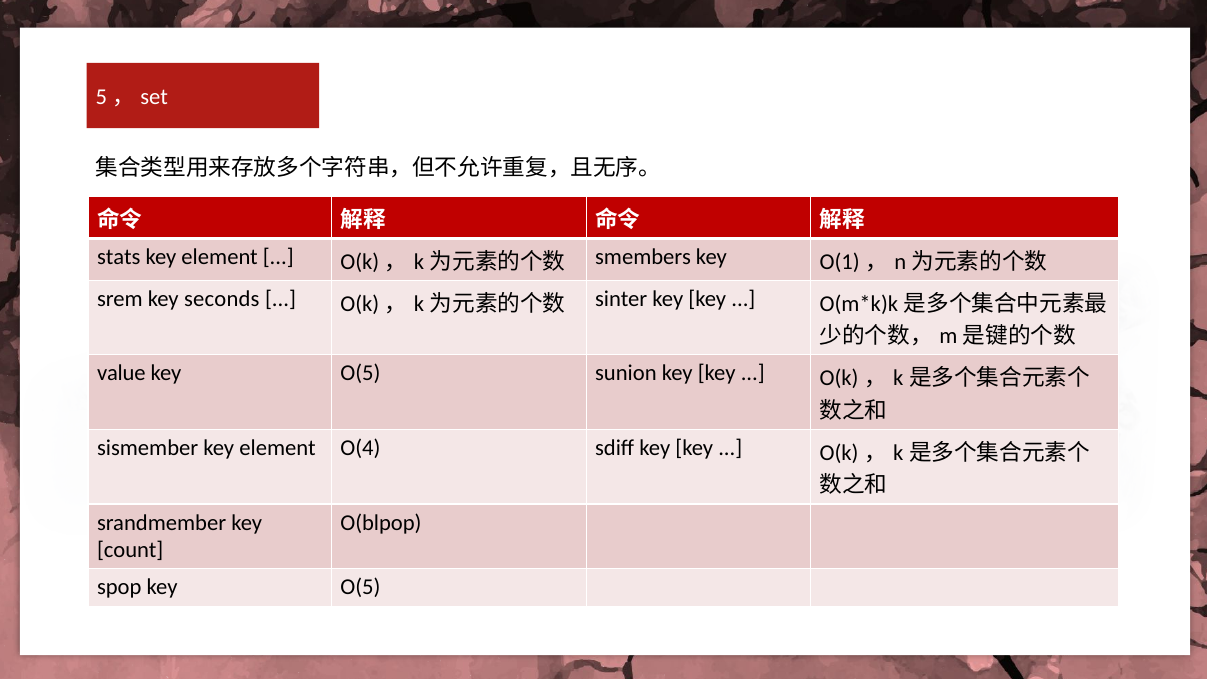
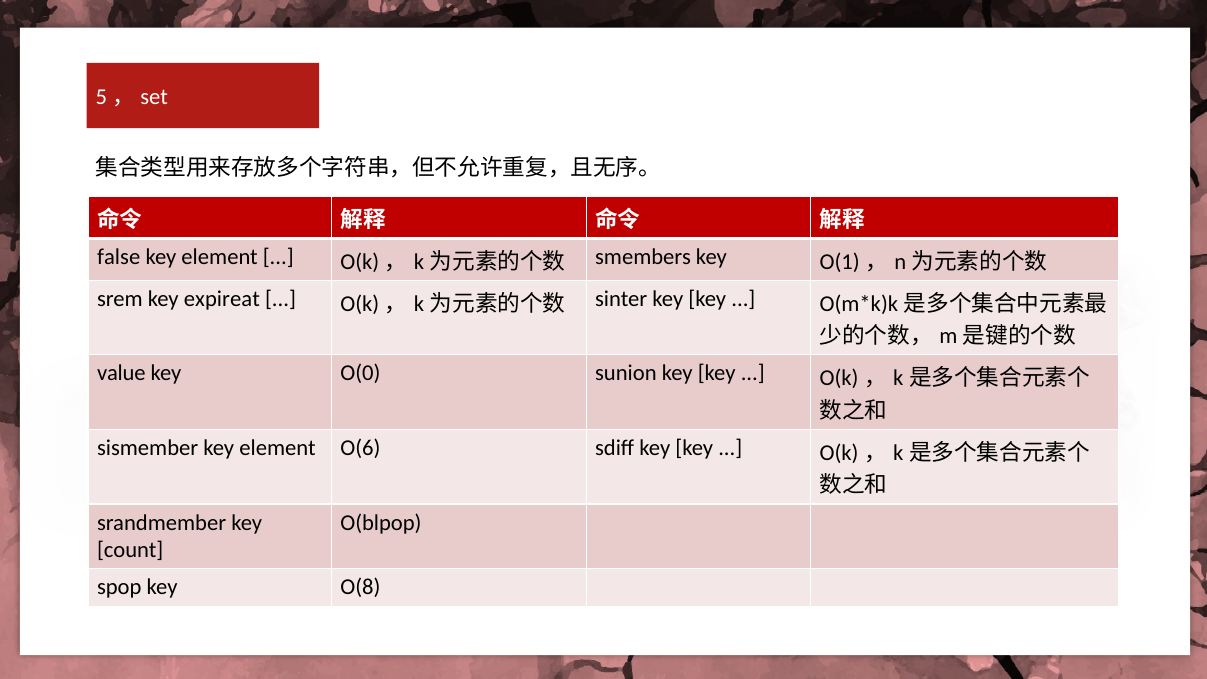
stats: stats -> false (119, 257)
seconds: seconds -> expireat (222, 299)
O(5: O(5 -> O(0 (360, 373)
O(4: O(4 -> O(6 (360, 448)
spop key O(5: O(5 -> O(8 (360, 587)
